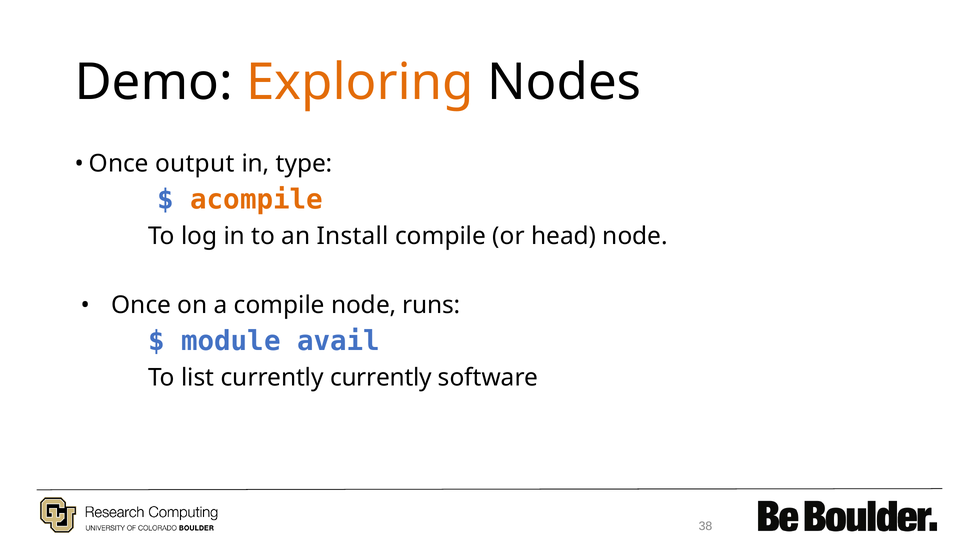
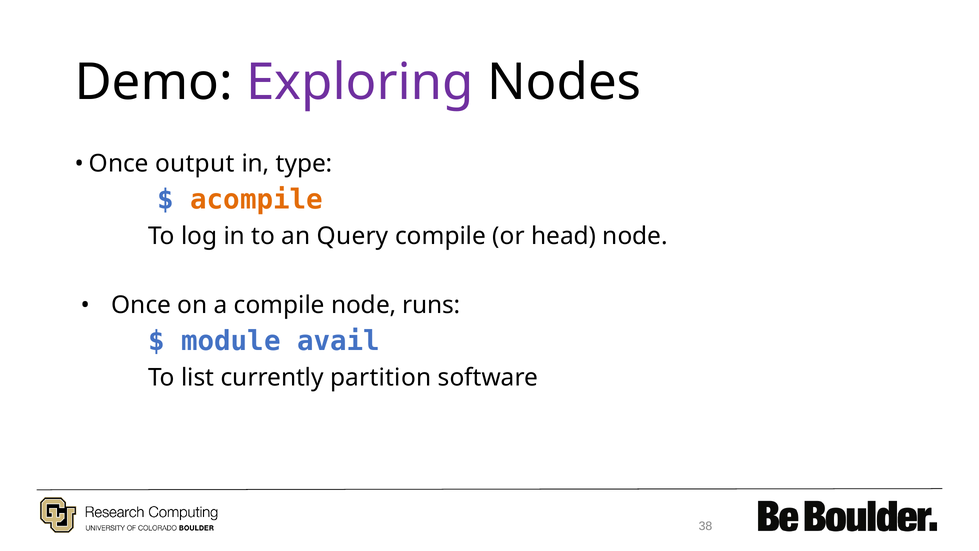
Exploring colour: orange -> purple (360, 82)
Install: Install -> Query (353, 236)
currently currently: currently -> partition (381, 377)
